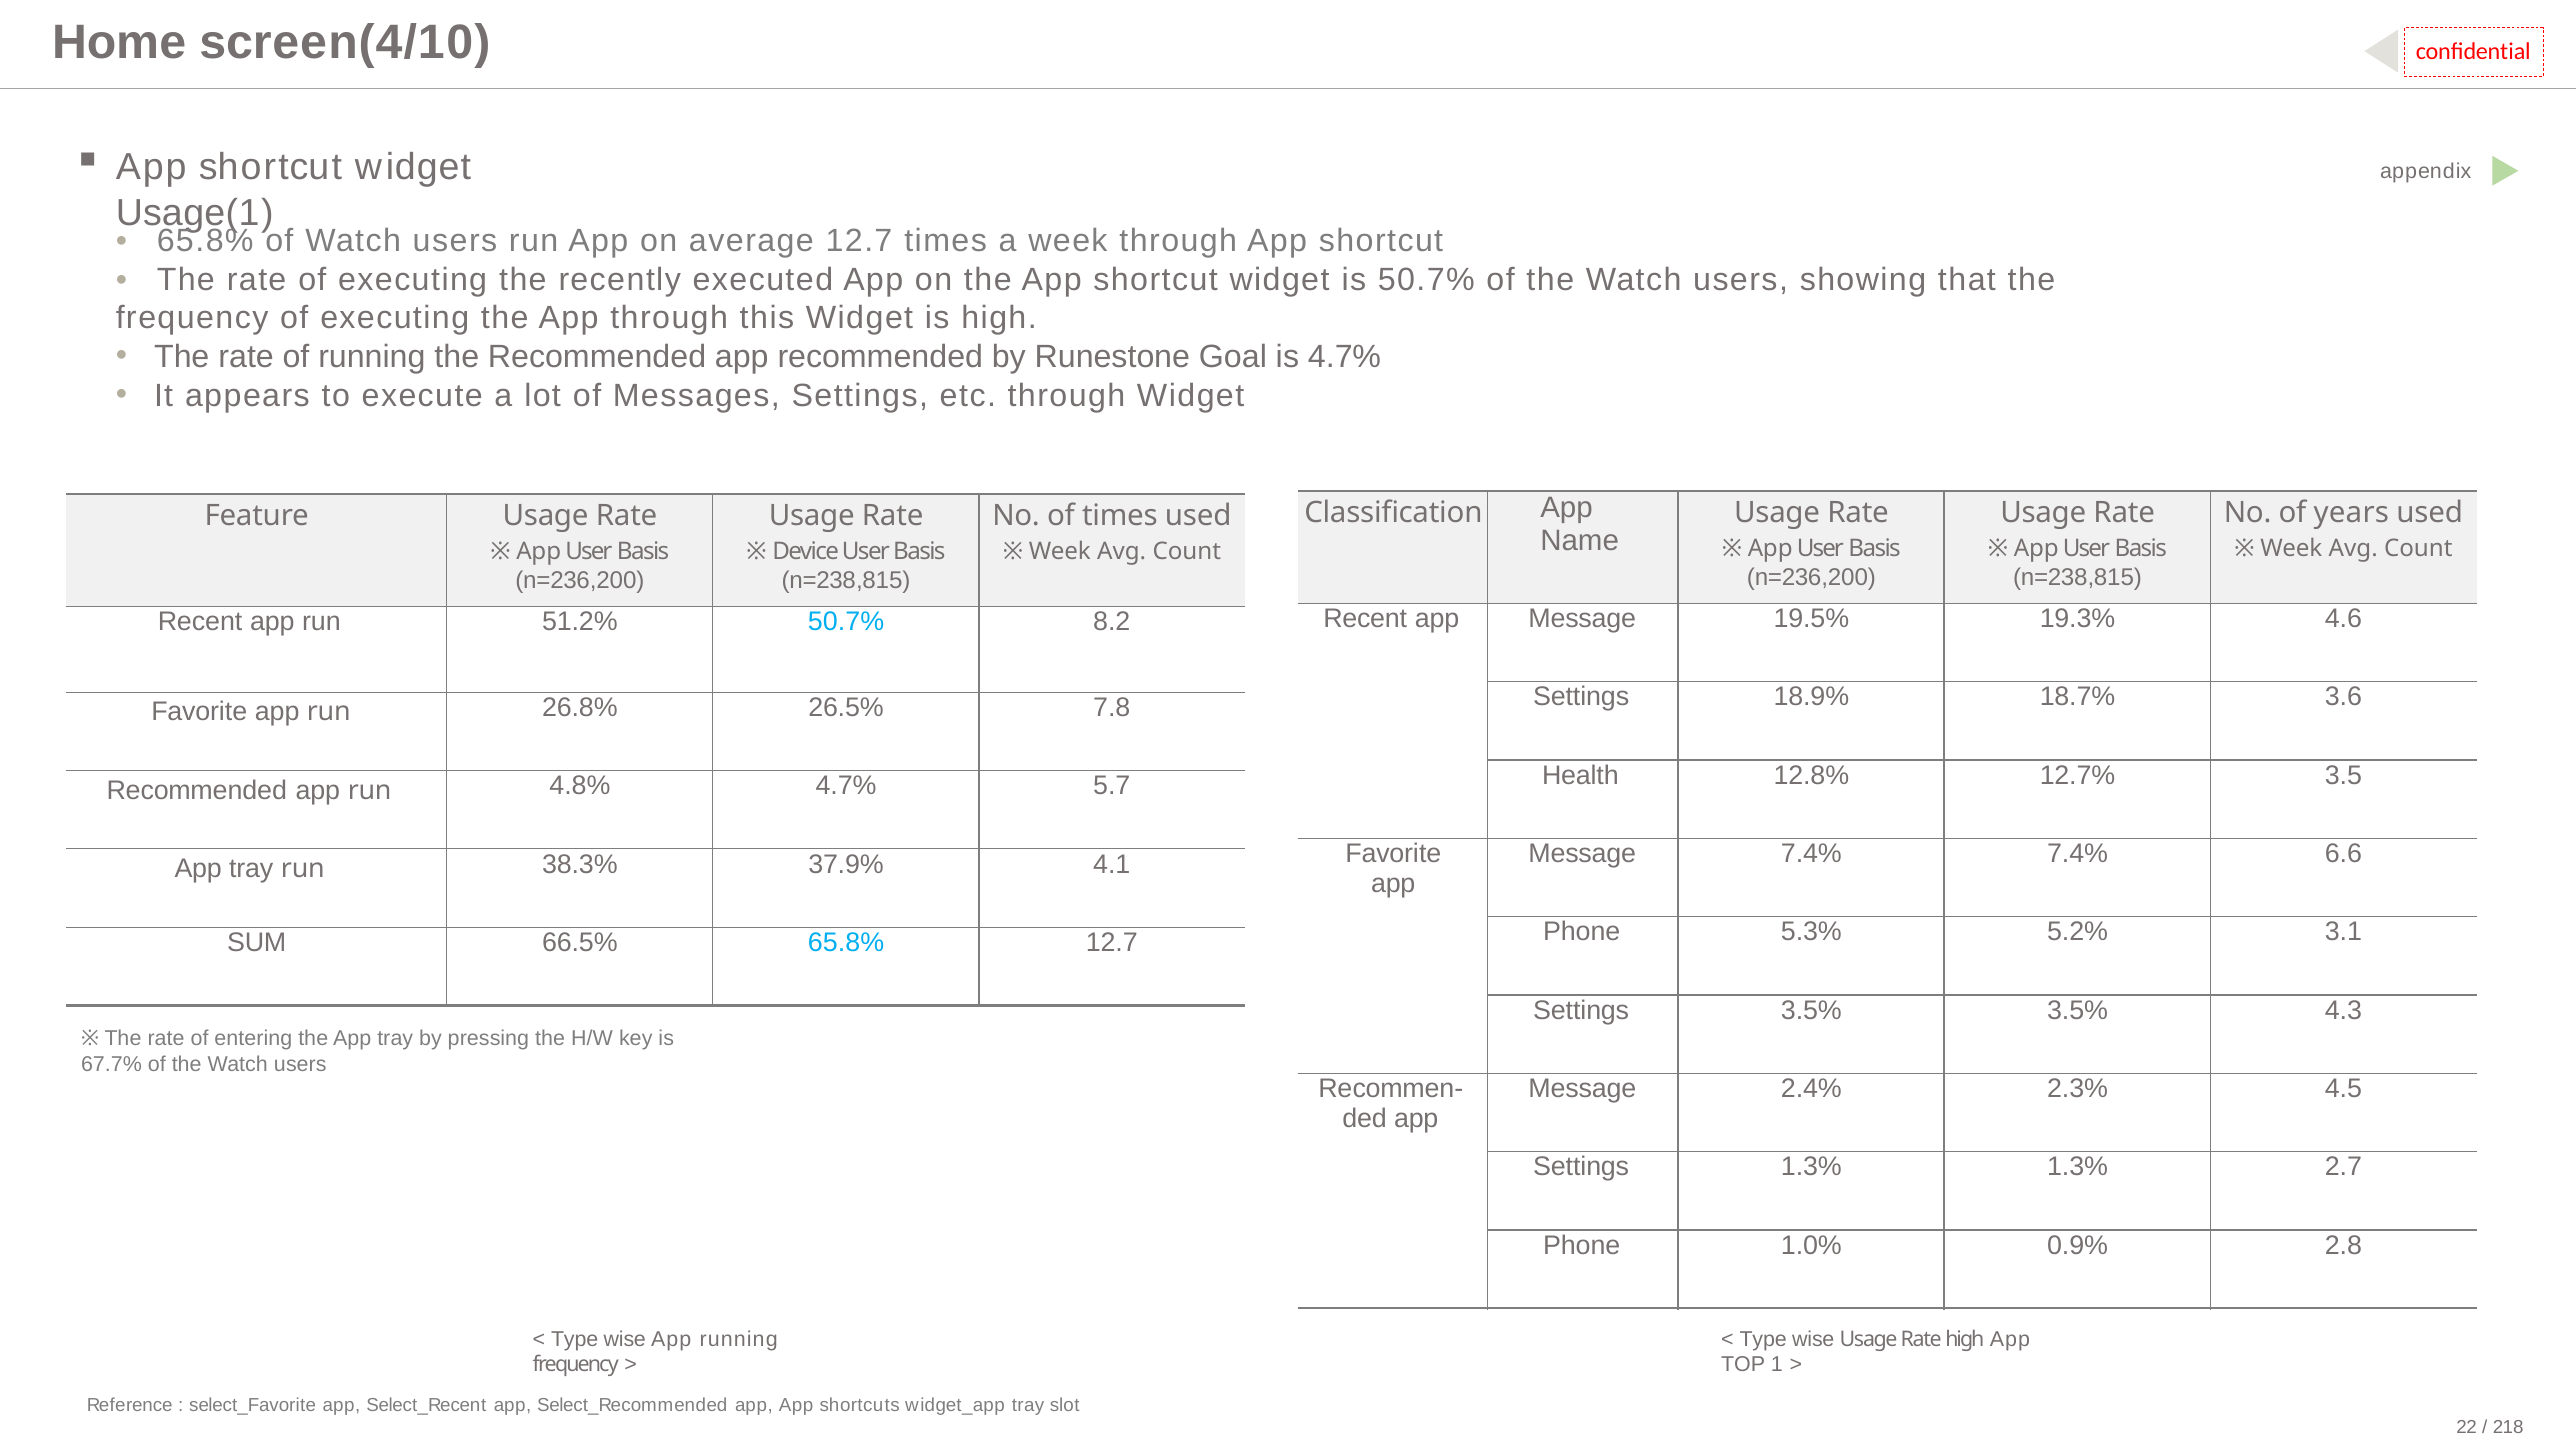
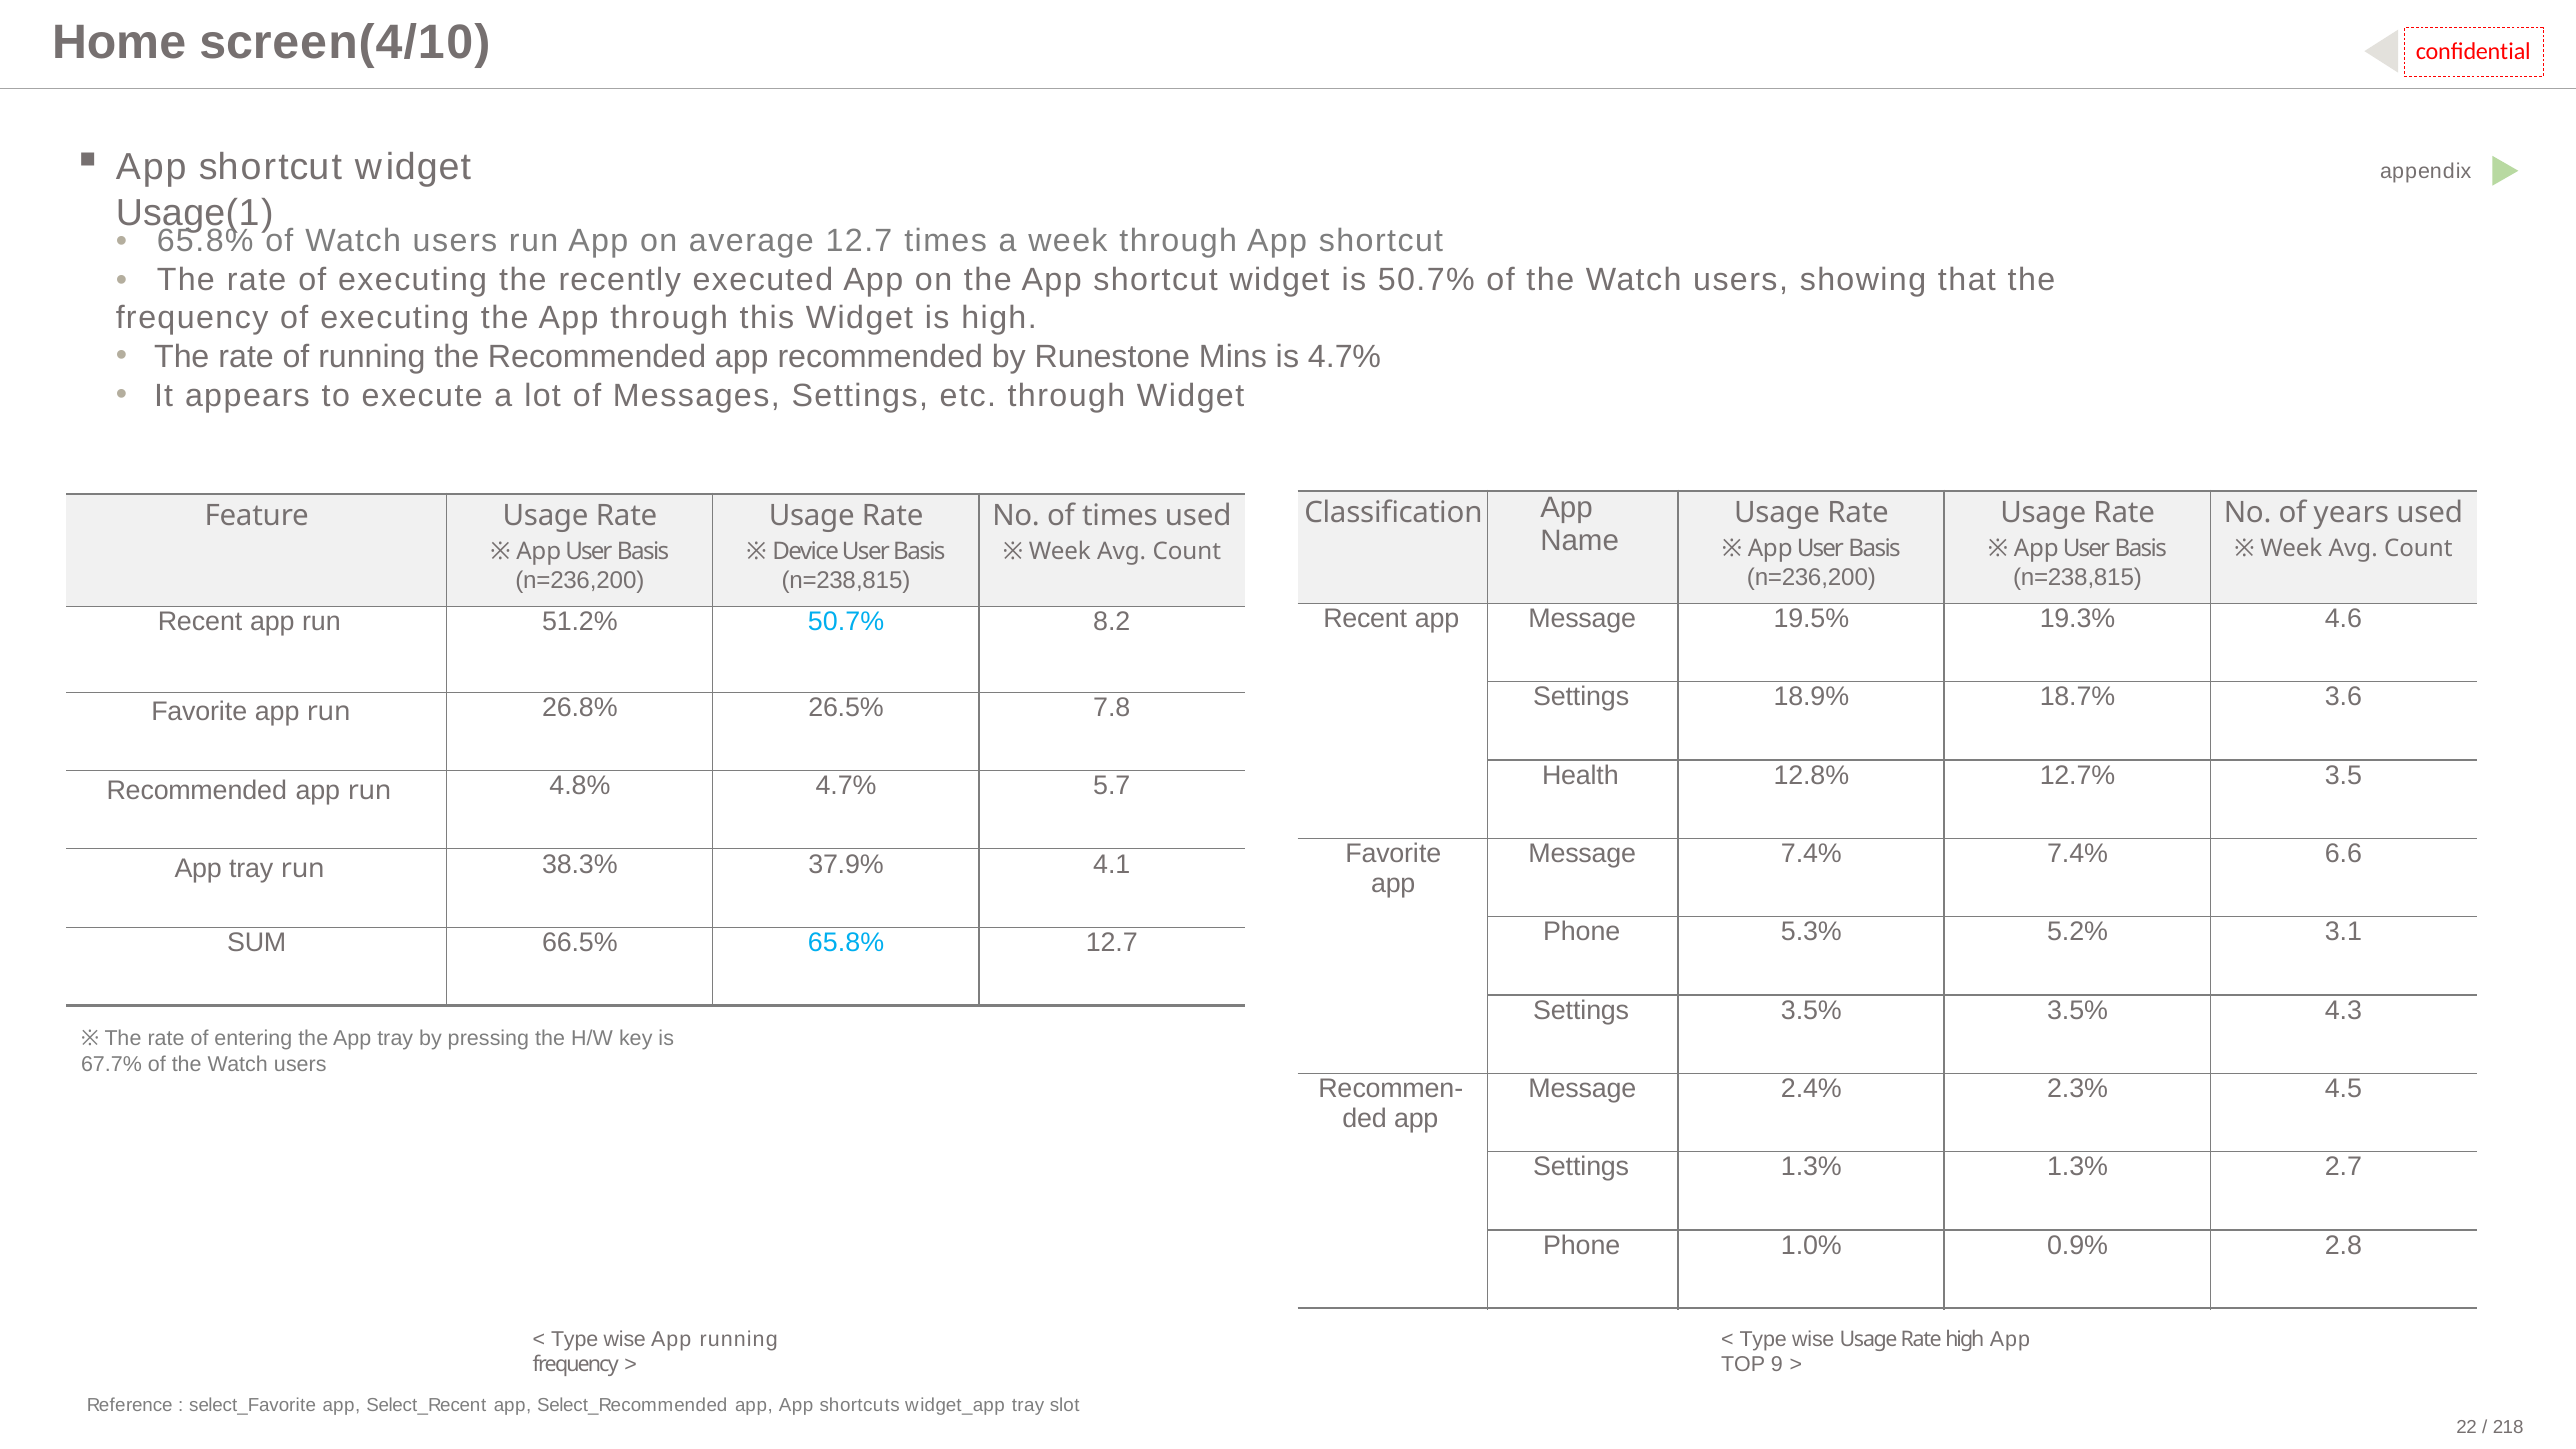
Goal: Goal -> Mins (1233, 357)
1: 1 -> 9 (1777, 1365)
